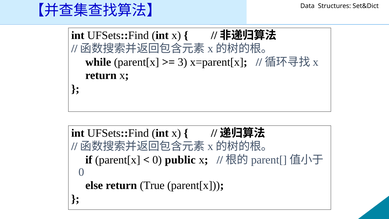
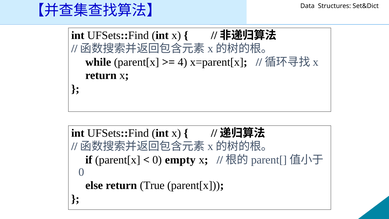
3: 3 -> 4 (182, 62)
public: public -> empty (180, 160)
